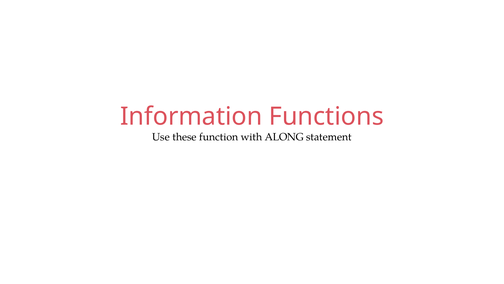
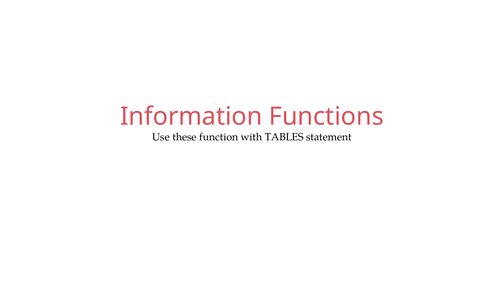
ALONG: ALONG -> TABLES (284, 137)
